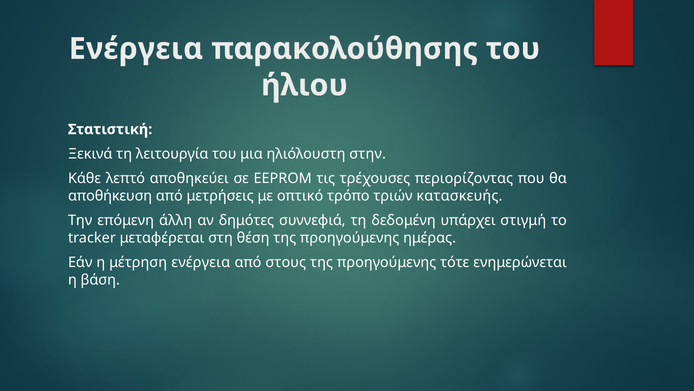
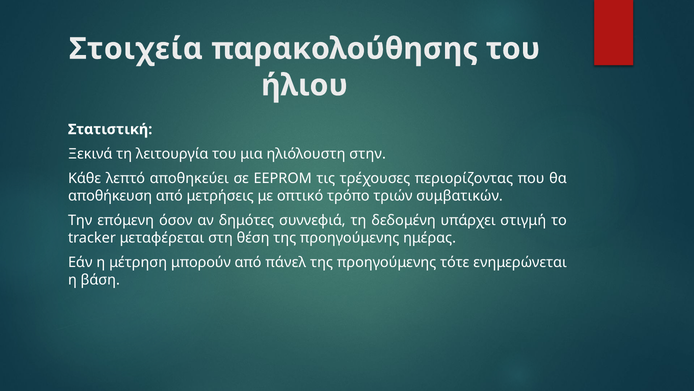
Ενέργεια: Ενέργεια -> Στοιχεία (136, 49)
κατασκευής: κατασκευής -> συμβατικών (460, 196)
άλλη: άλλη -> όσον (176, 220)
μέτρηση ενέργεια: ενέργεια -> μπορούν (201, 262)
στους: στους -> πάνελ (286, 262)
